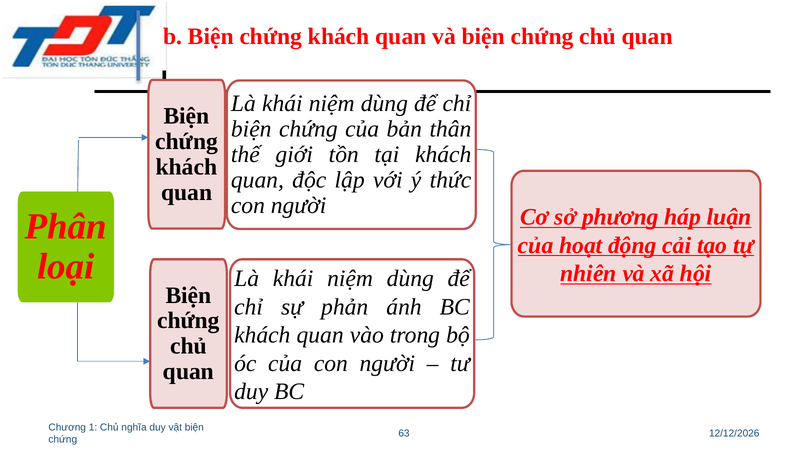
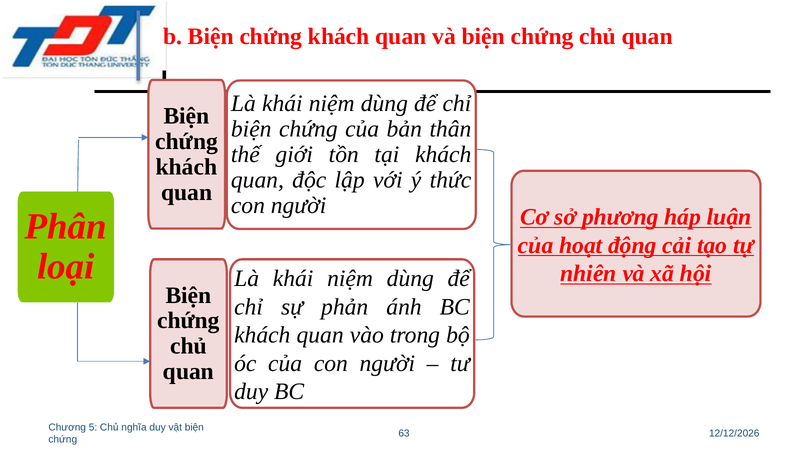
1: 1 -> 5 (93, 428)
